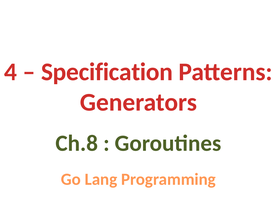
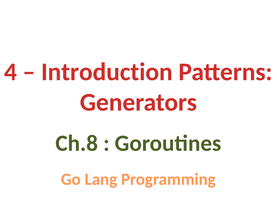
Specification: Specification -> Introduction (107, 72)
